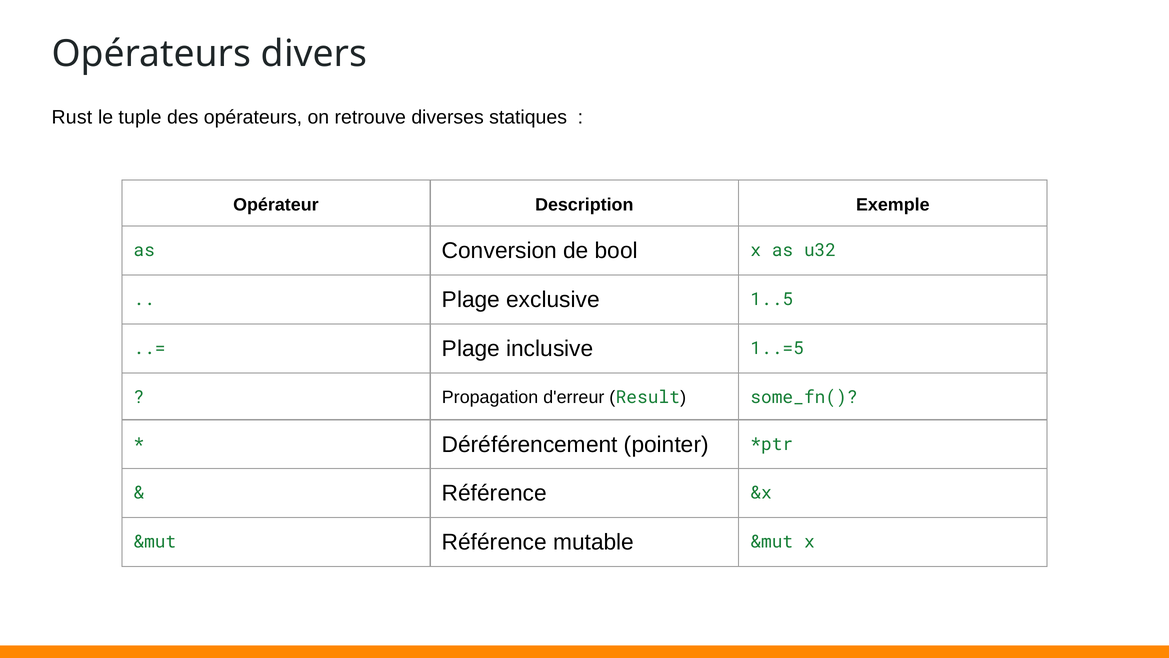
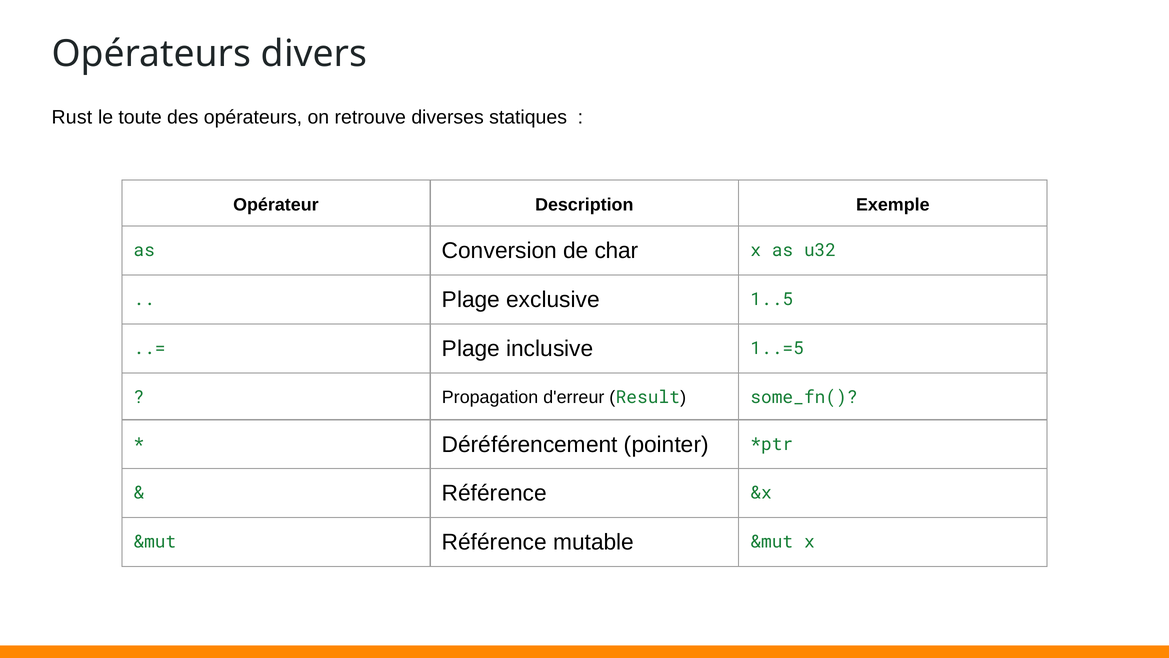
tuple: tuple -> toute (140, 117)
bool: bool -> char (617, 251)
